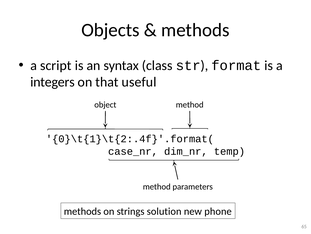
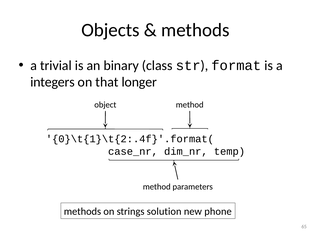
script: script -> trivial (56, 65)
syntax: syntax -> binary (121, 65)
useful: useful -> longer (139, 82)
